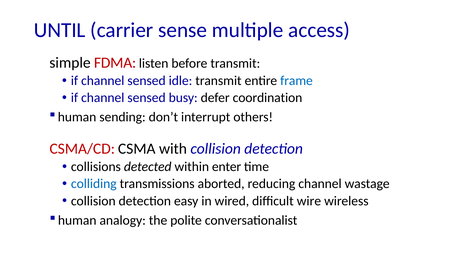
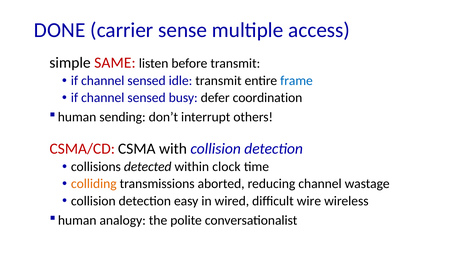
UNTIL: UNTIL -> DONE (60, 30)
FDMA: FDMA -> SAME (115, 63)
enter: enter -> clock (226, 167)
colliding colour: blue -> orange (94, 184)
